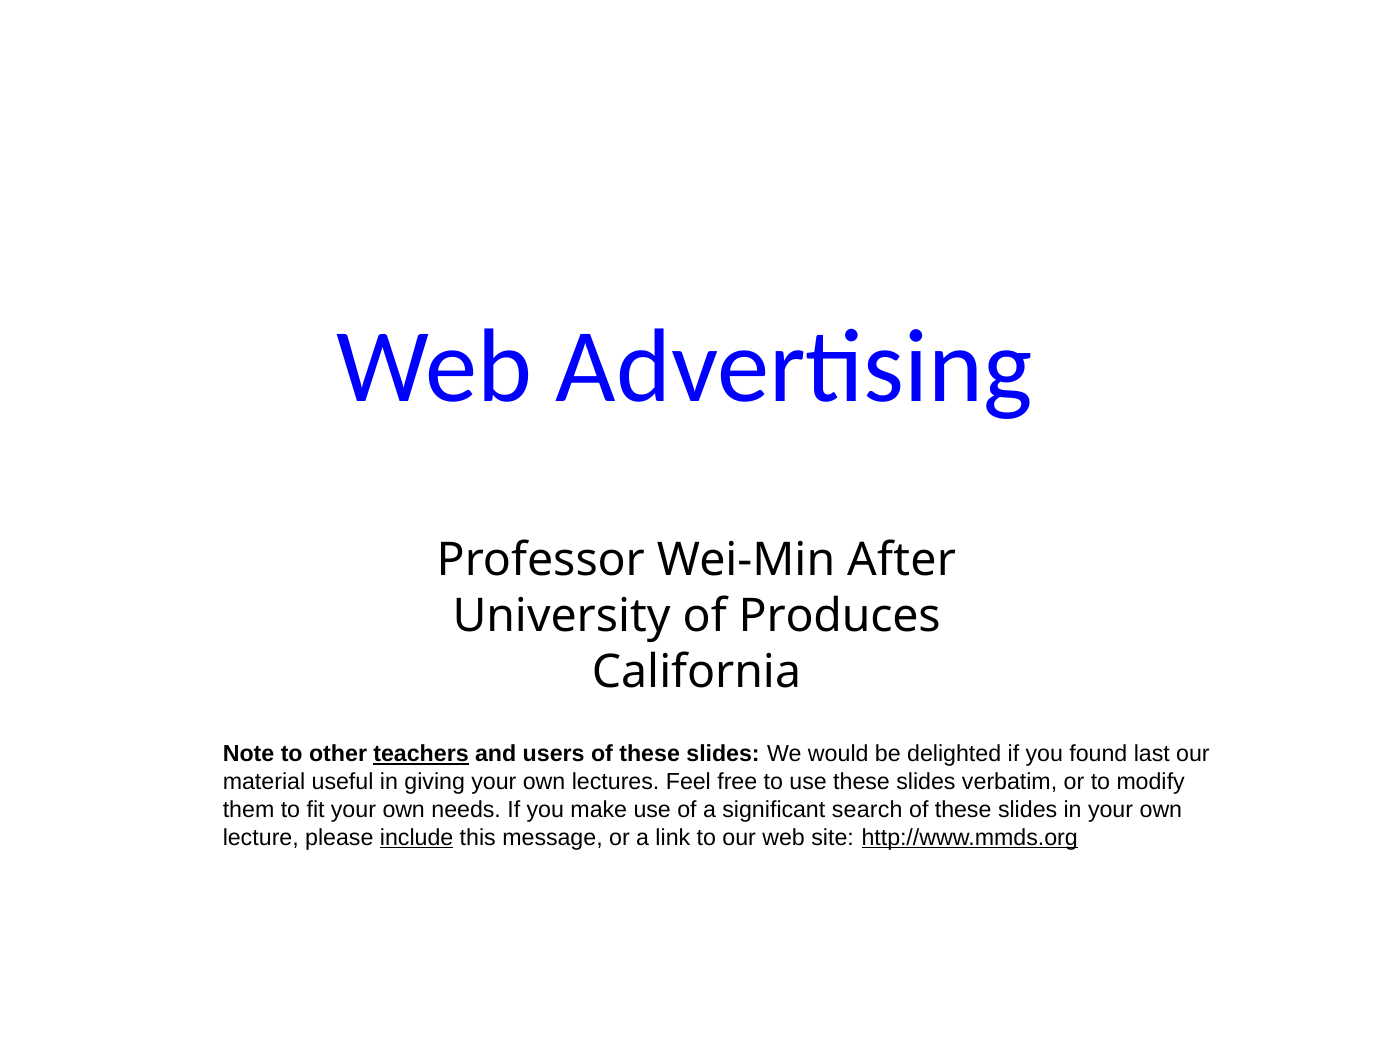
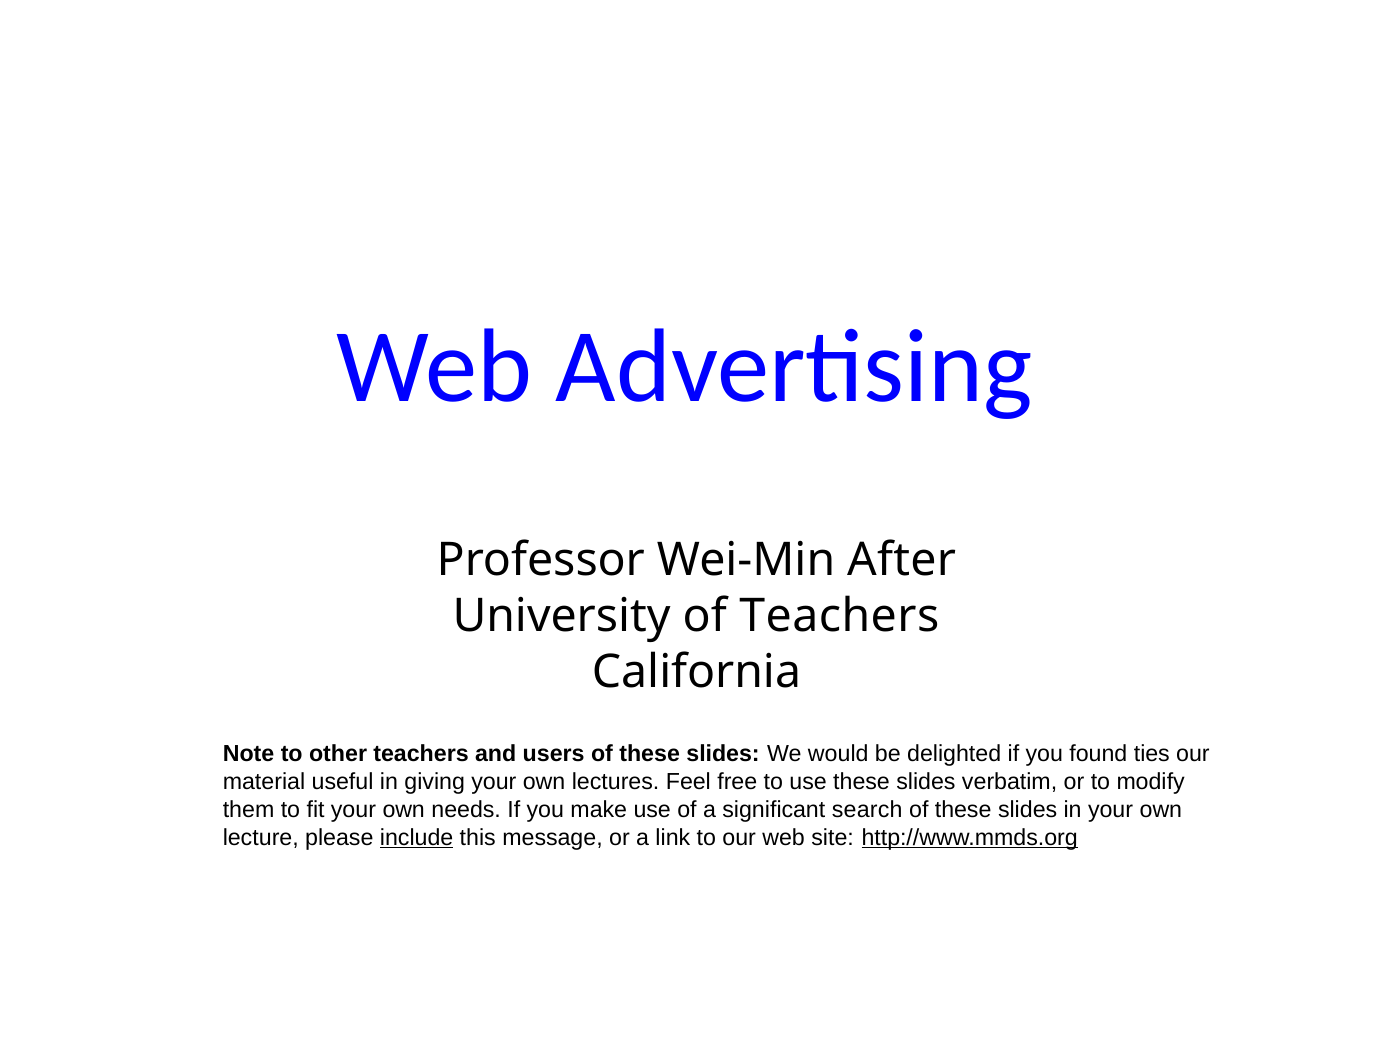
of Produces: Produces -> Teachers (839, 616)
teachers underline: present -> none (421, 754)
last: last -> ties (1152, 754)
